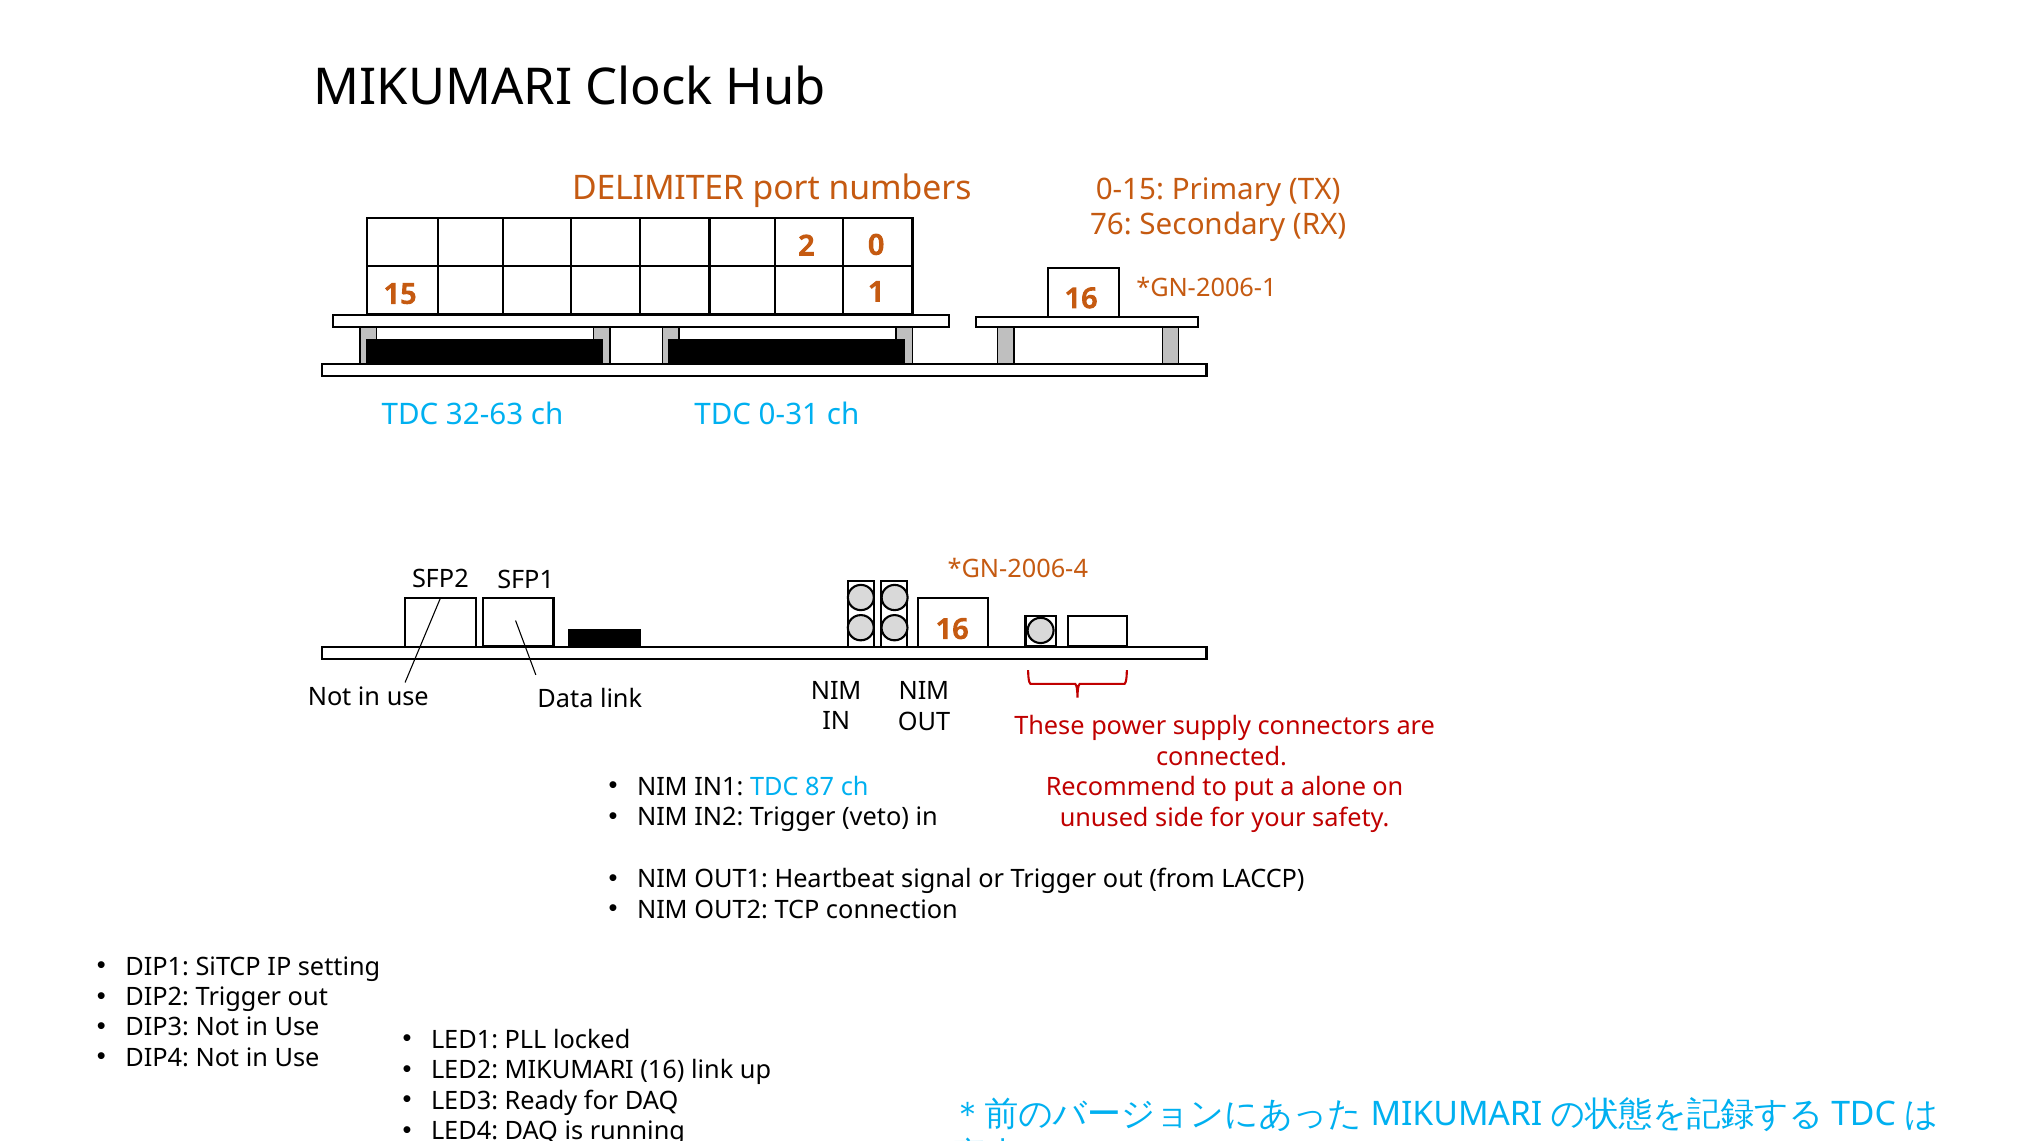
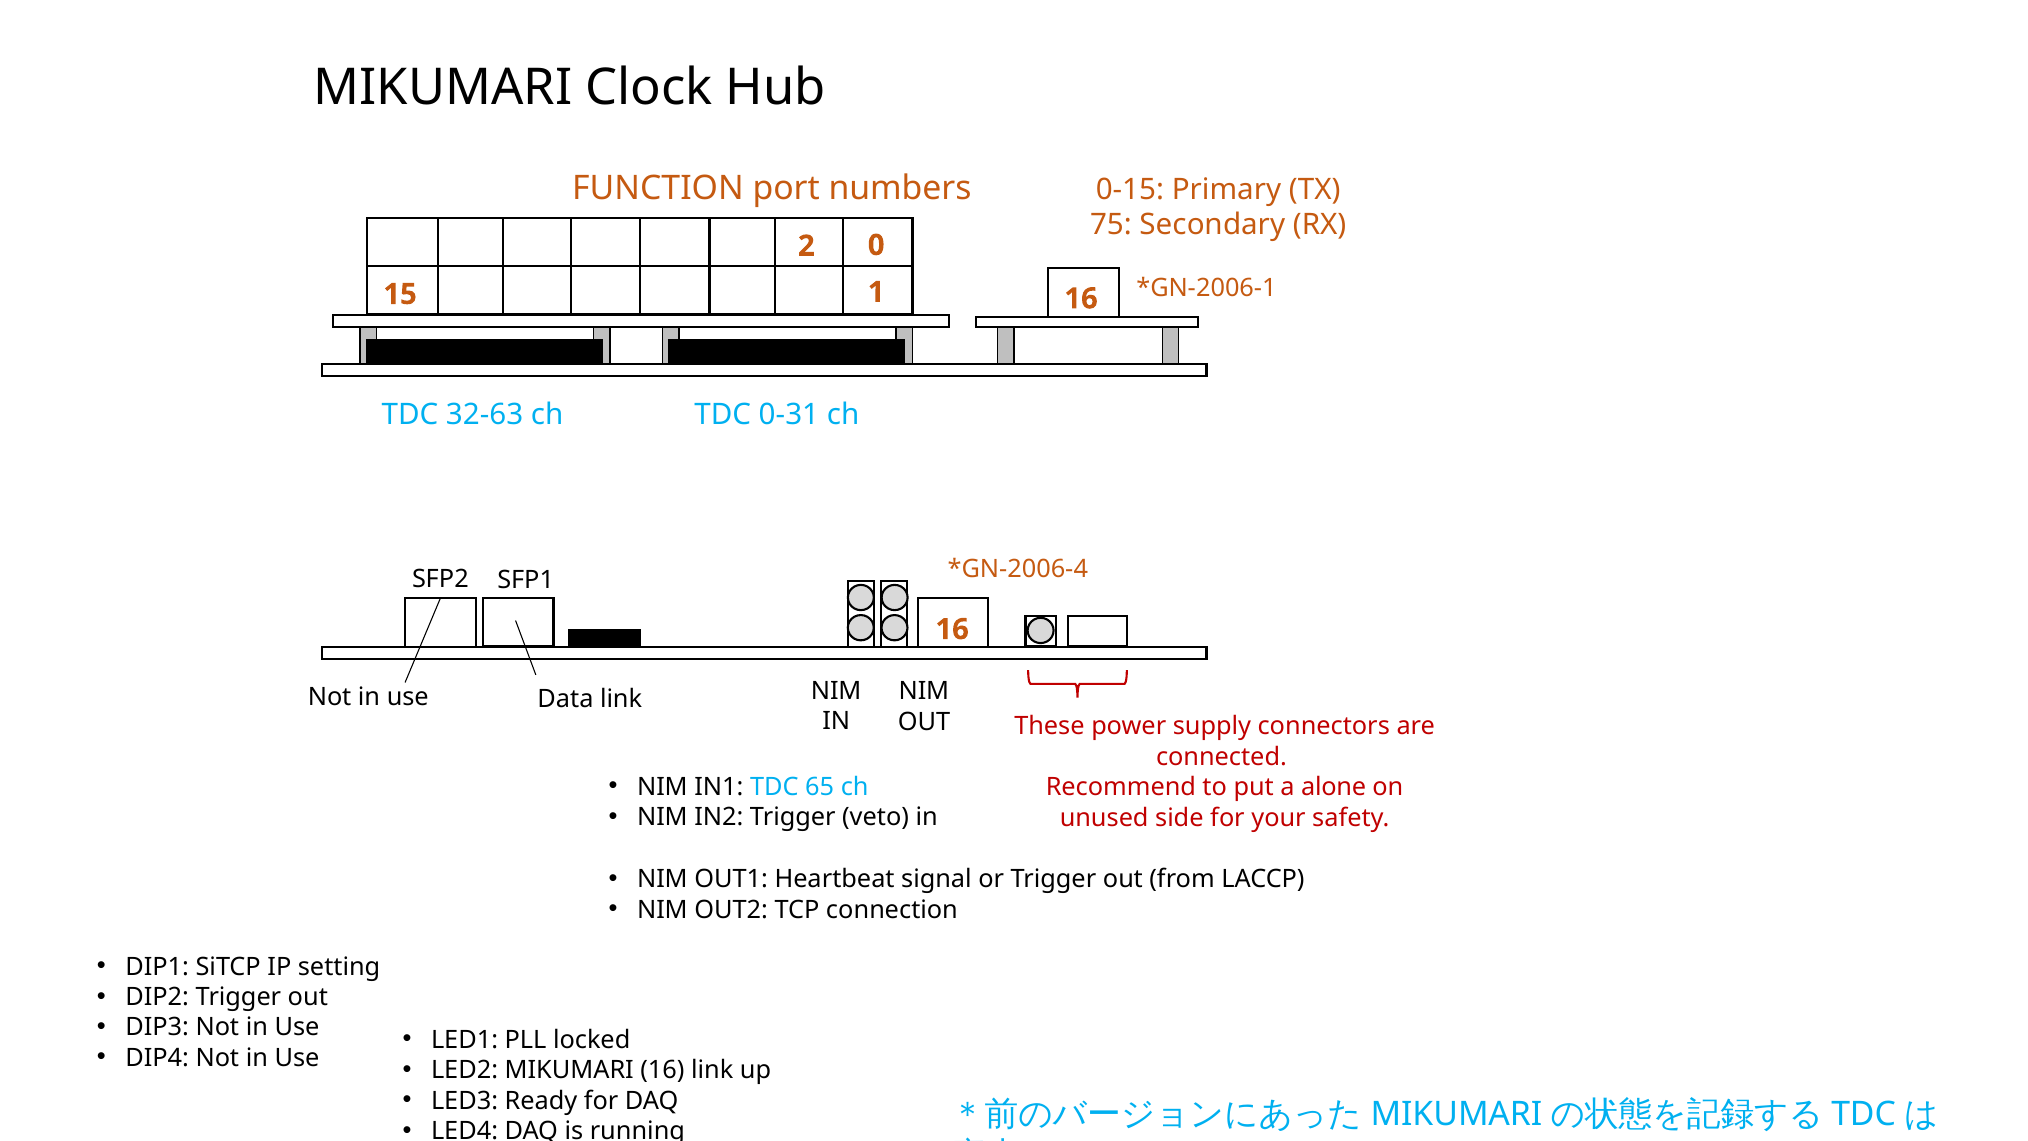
DELIMITER: DELIMITER -> FUNCTION (658, 188)
76: 76 -> 75 (1111, 225)
87: 87 -> 65 (820, 787)
